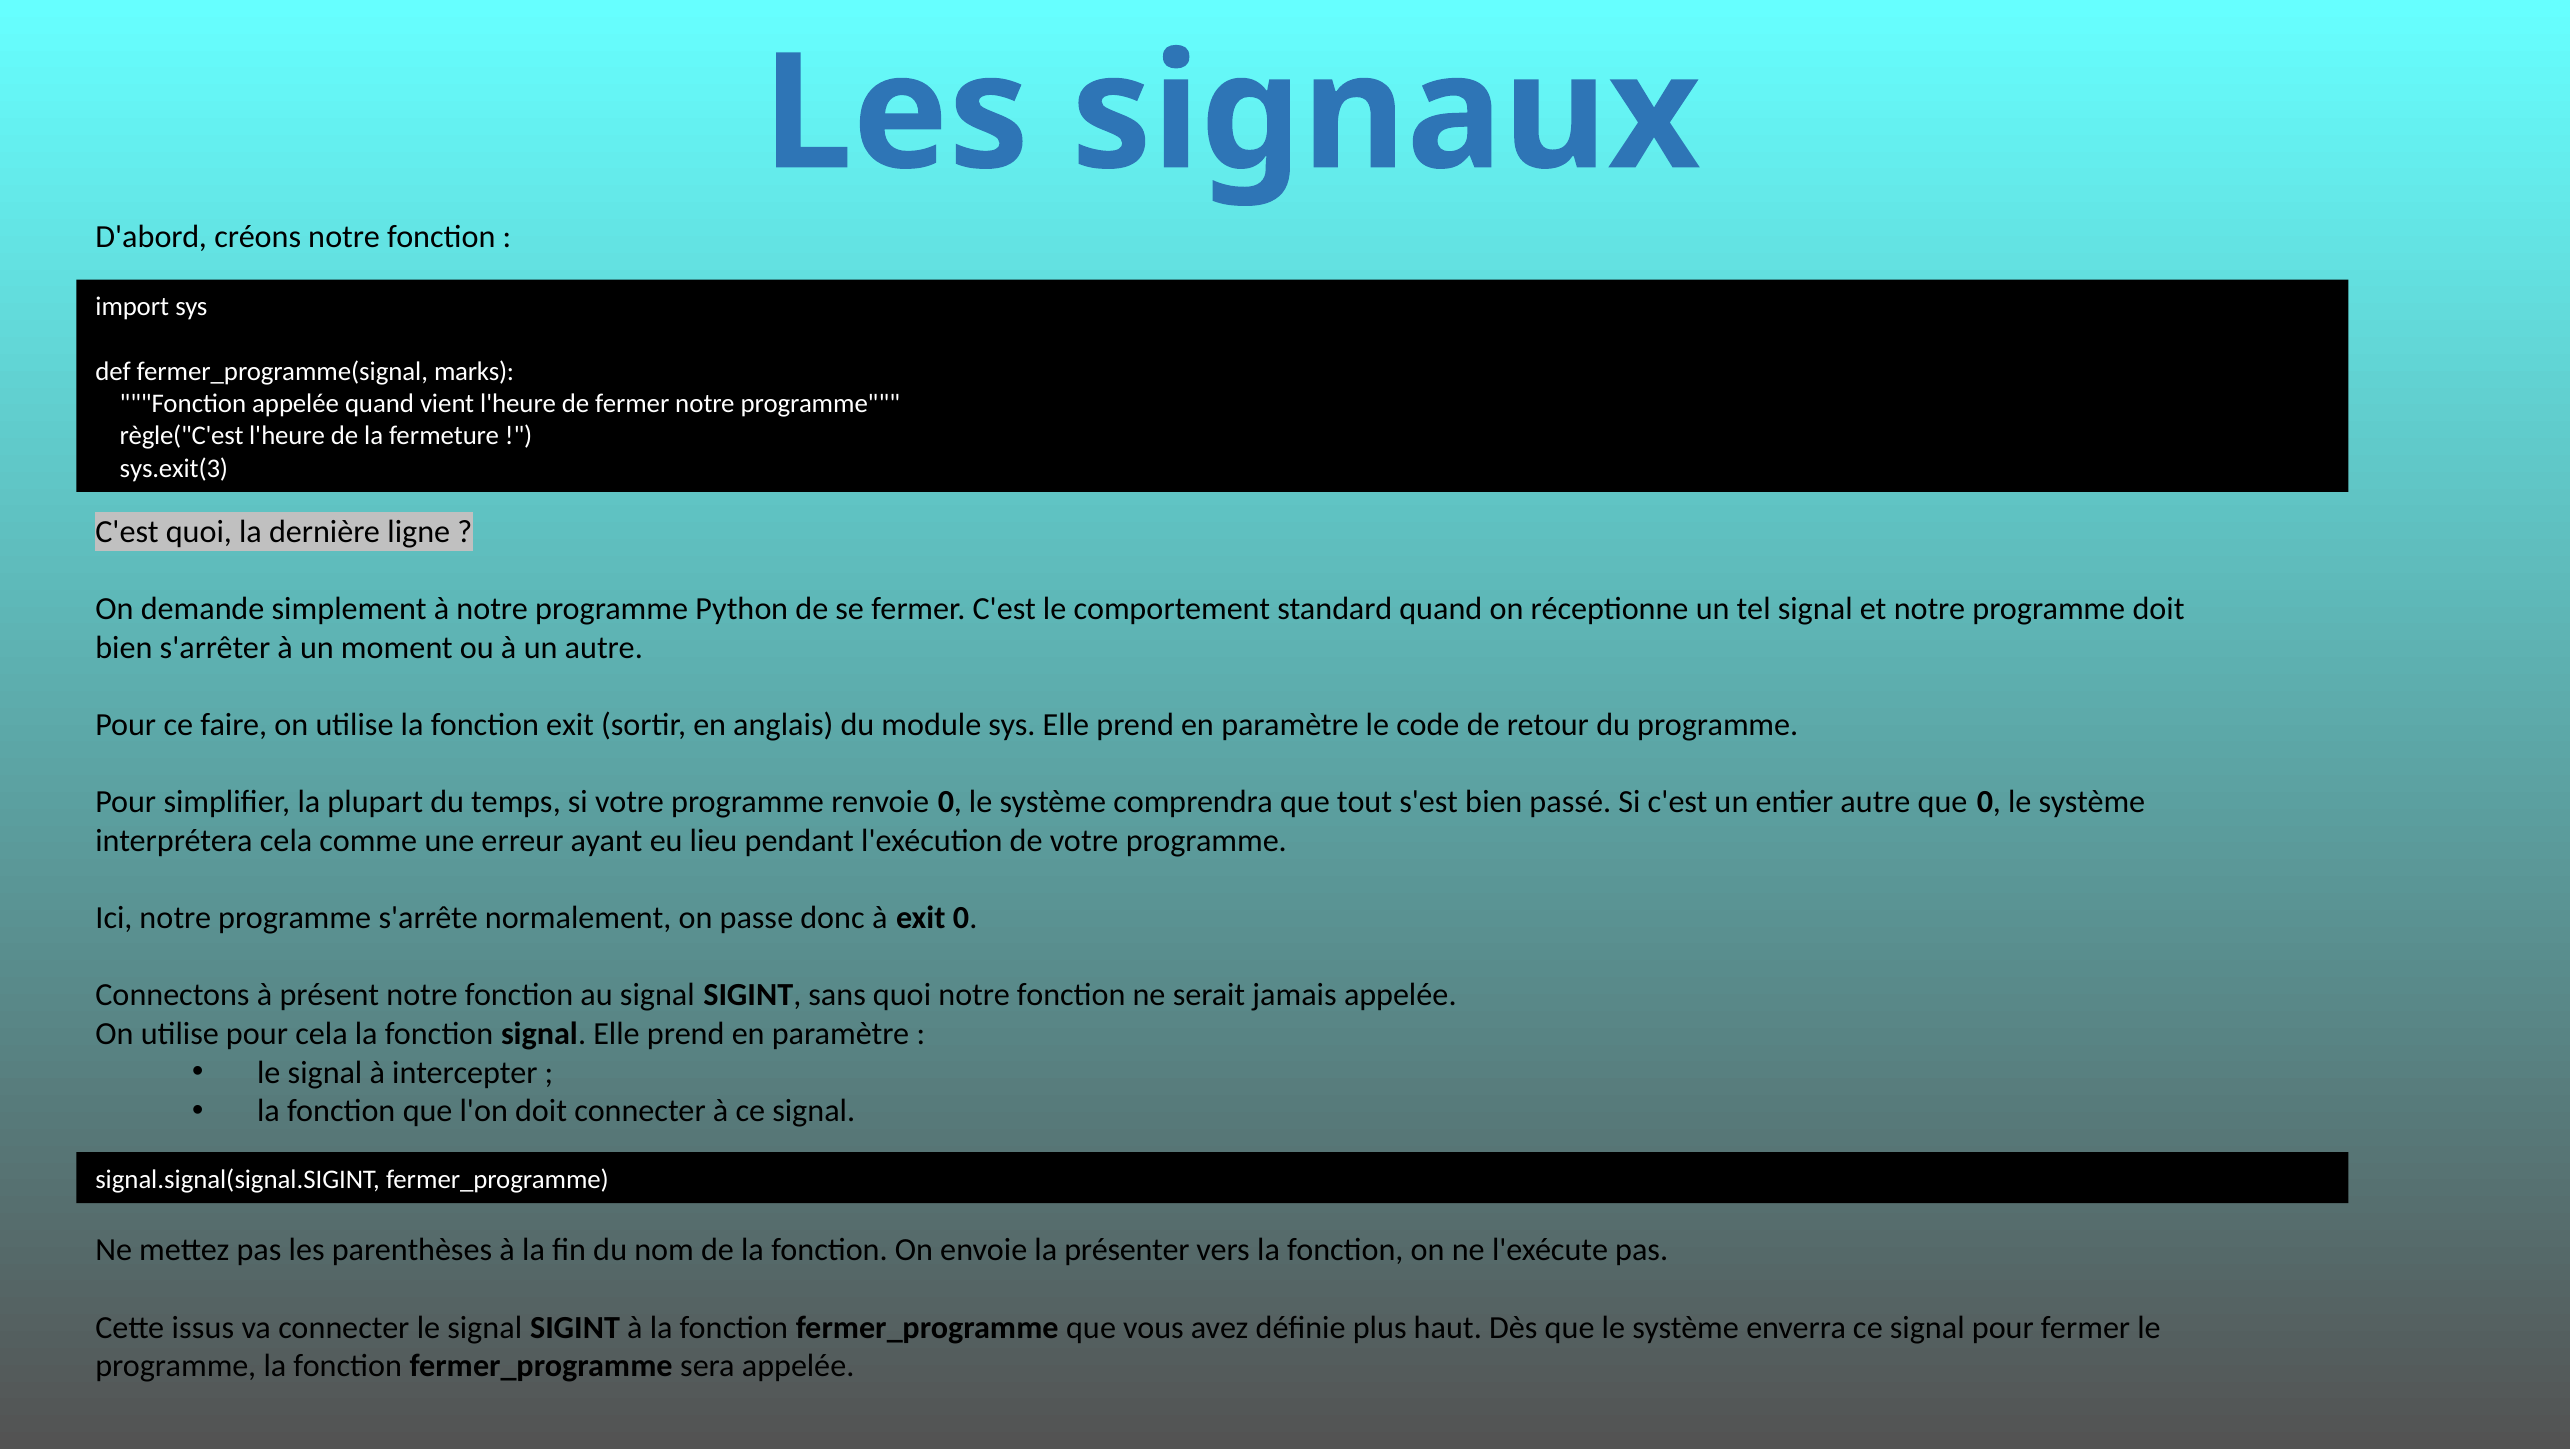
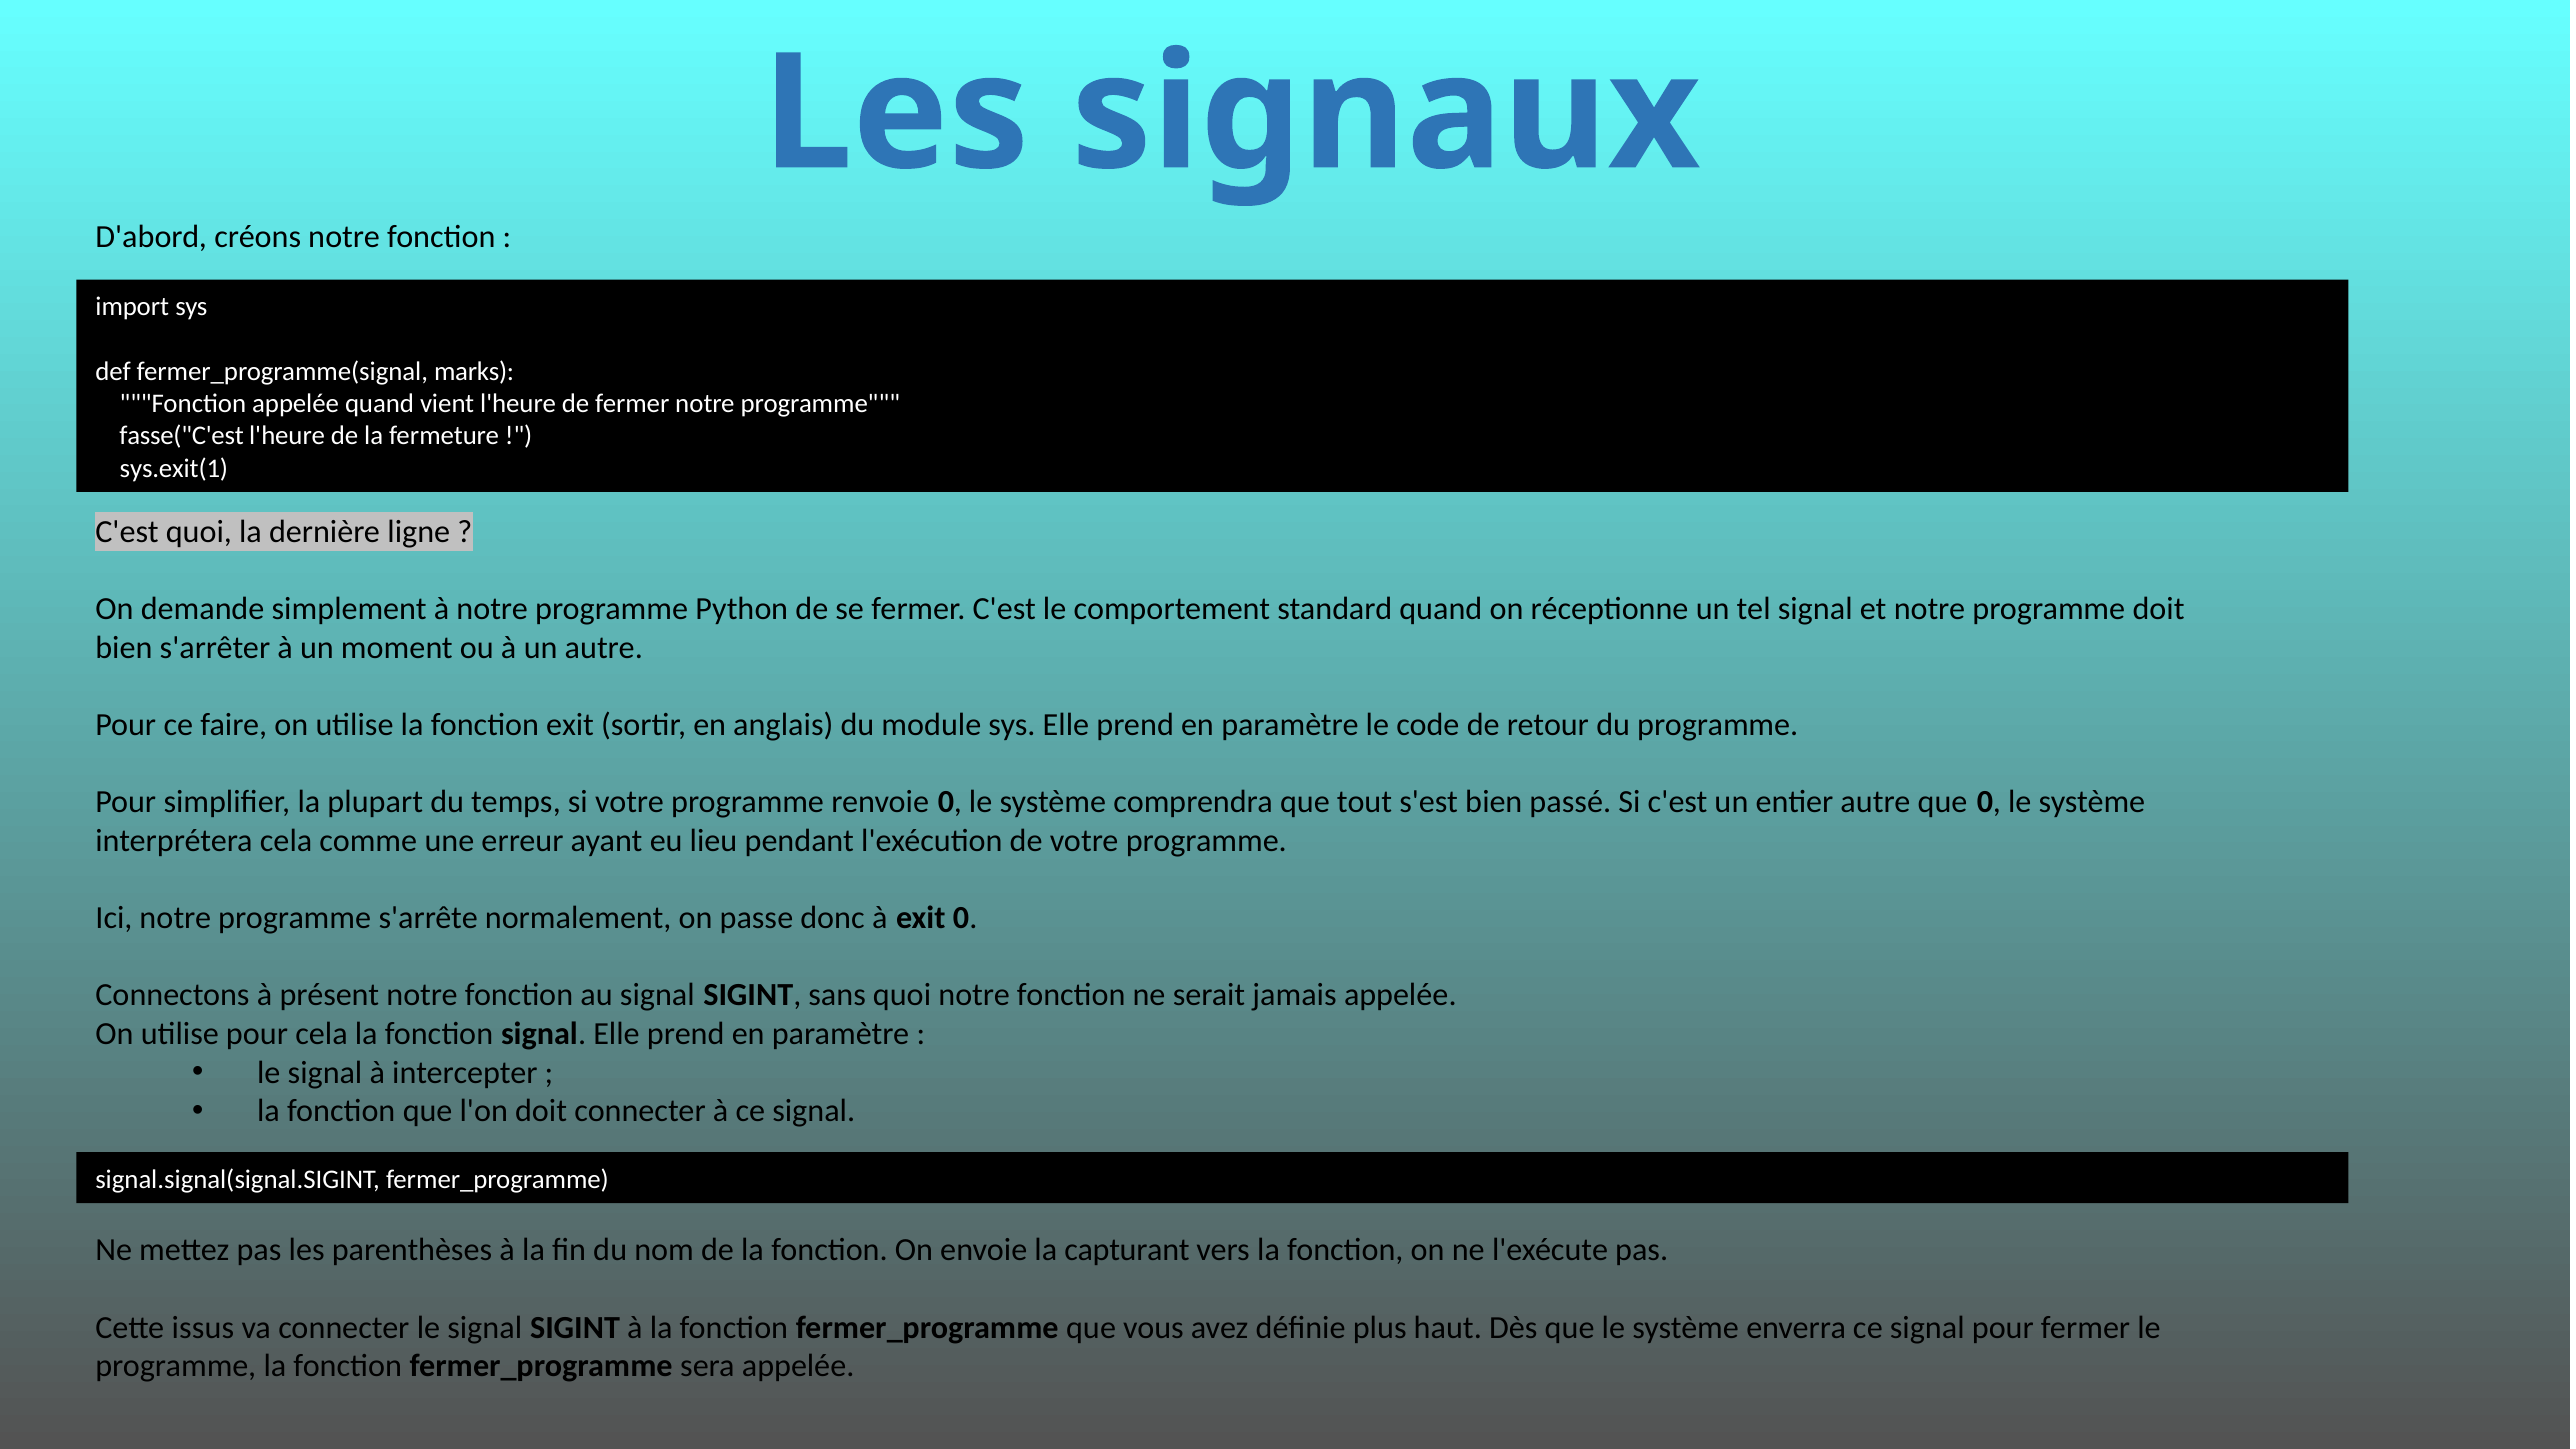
règle("C'est: règle("C'est -> fasse("C'est (182, 436)
sys.exit(3: sys.exit(3 -> sys.exit(1 (174, 468)
présenter: présenter -> capturant (1127, 1250)
